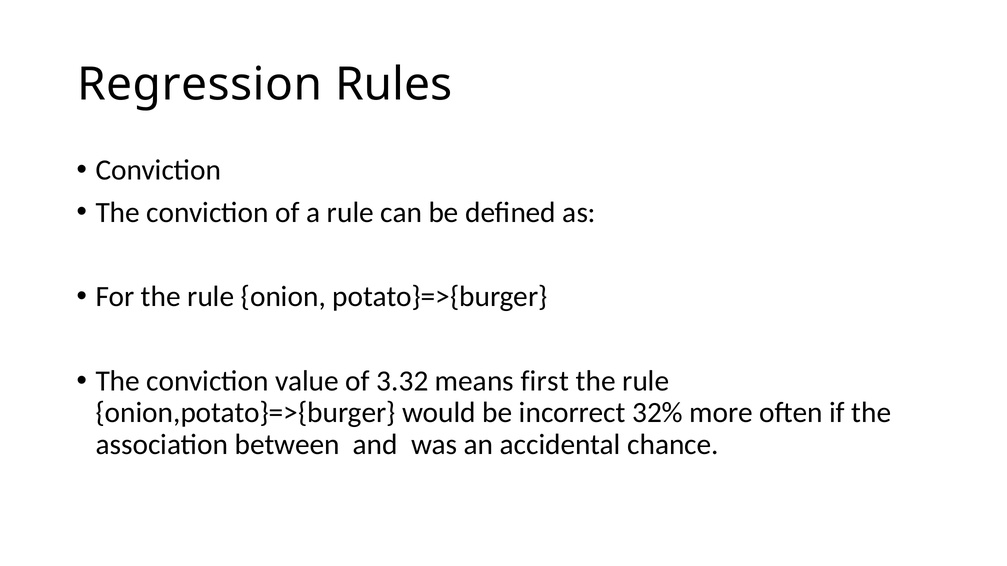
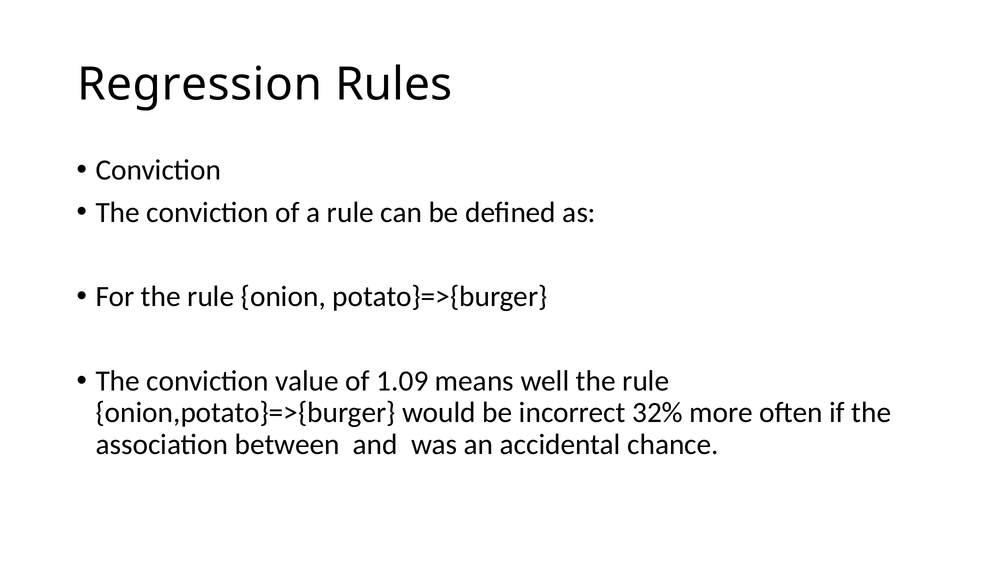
3.32: 3.32 -> 1.09 (402, 381)
first: first -> well (545, 381)
